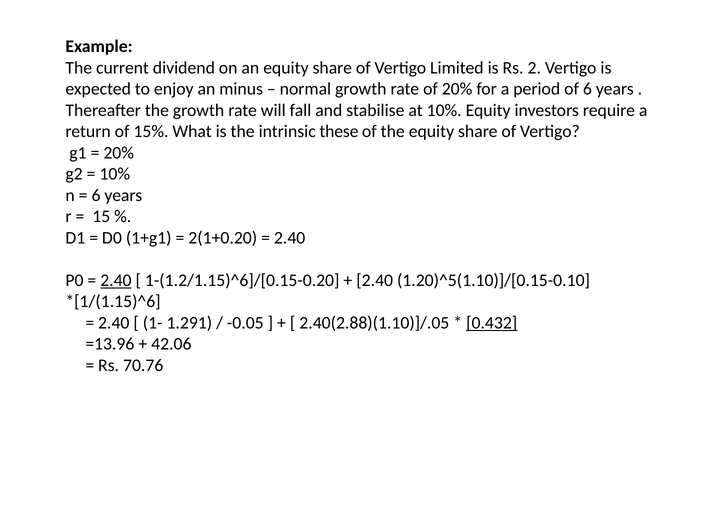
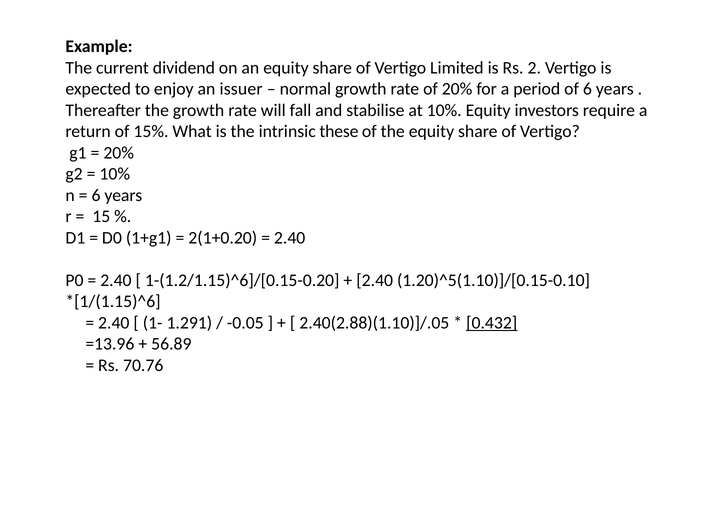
minus: minus -> issuer (241, 89)
2.40 underline: present -> none (116, 280)
42.06: 42.06 -> 56.89 (171, 344)
